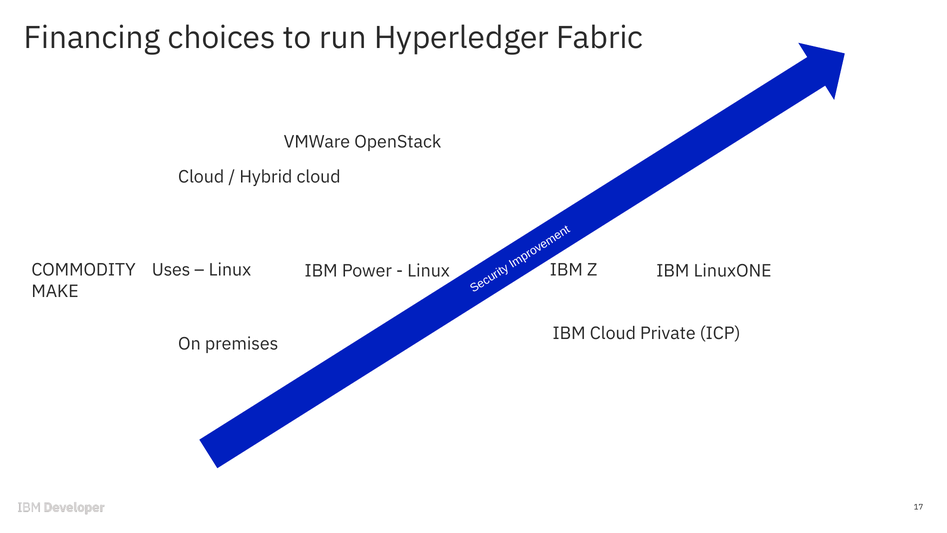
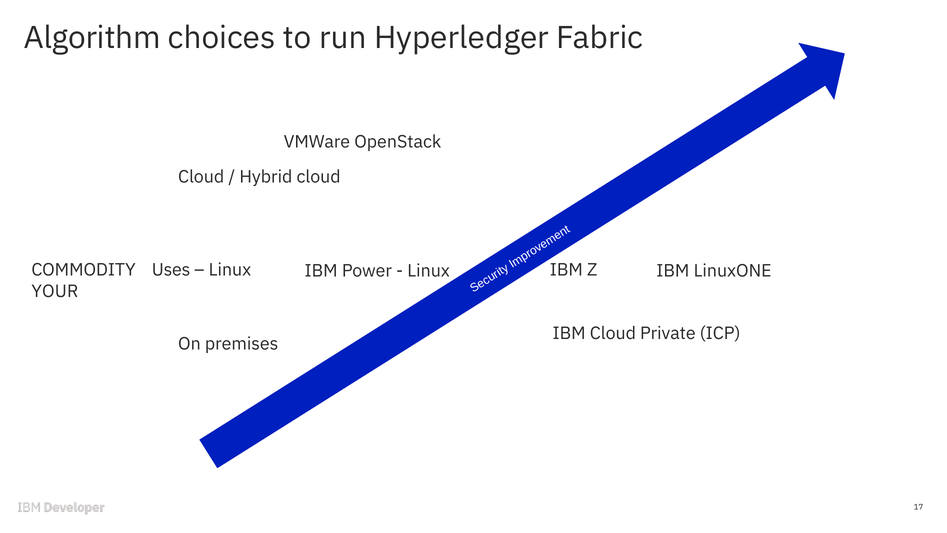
Financing: Financing -> Algorithm (92, 38)
MAKE: MAKE -> YOUR (55, 291)
